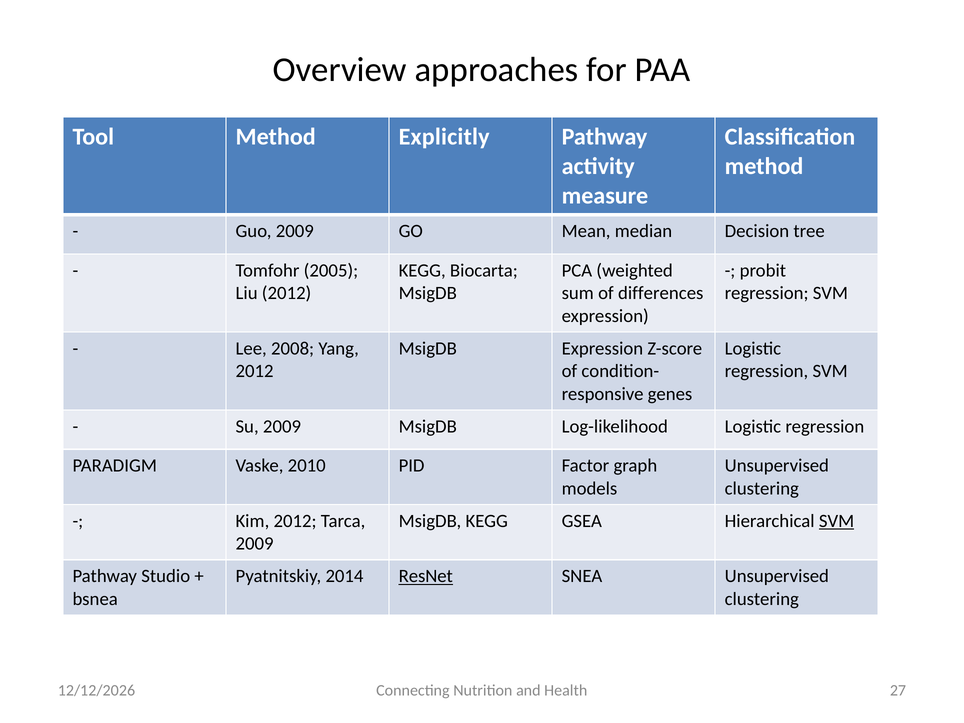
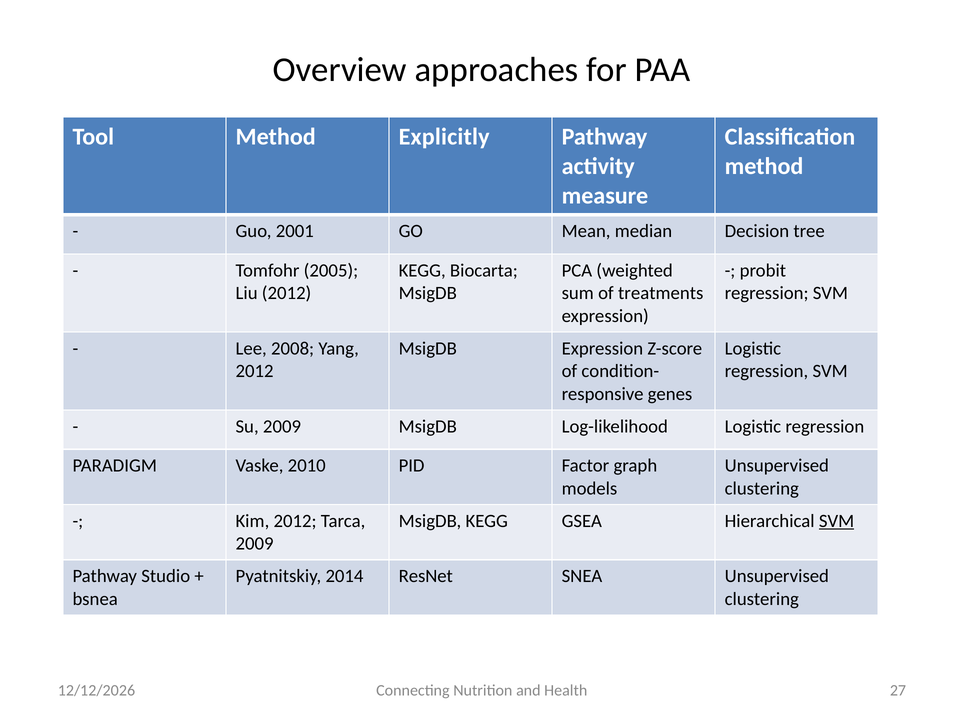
Guo 2009: 2009 -> 2001 (295, 231)
differences: differences -> treatments (661, 293)
ResNet underline: present -> none (426, 576)
